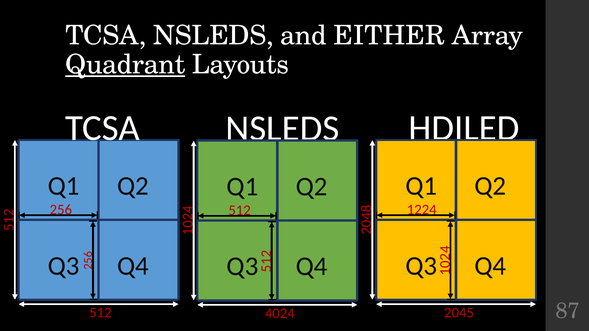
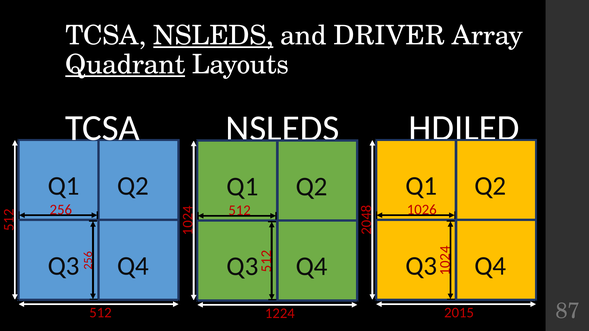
NSLEDS underline: none -> present (213, 36)
EITHER: EITHER -> DRIVER (389, 36)
1224: 1224 -> 1026 (422, 210)
2045: 2045 -> 2015 (459, 313)
4024: 4024 -> 1224 (280, 314)
